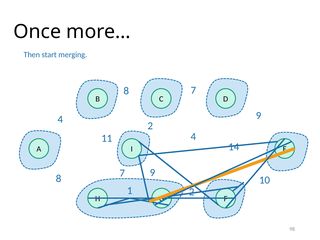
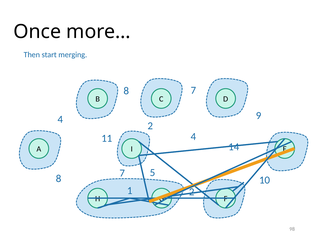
9: 9 -> 5 (153, 173)
